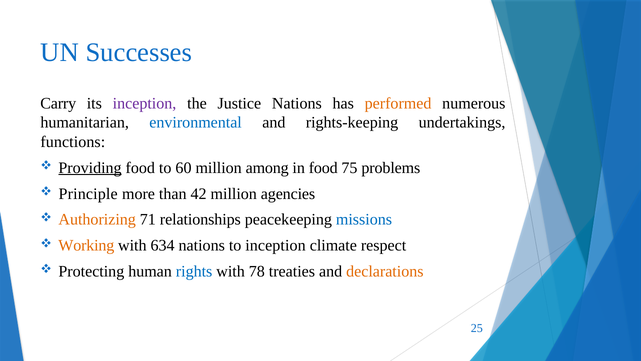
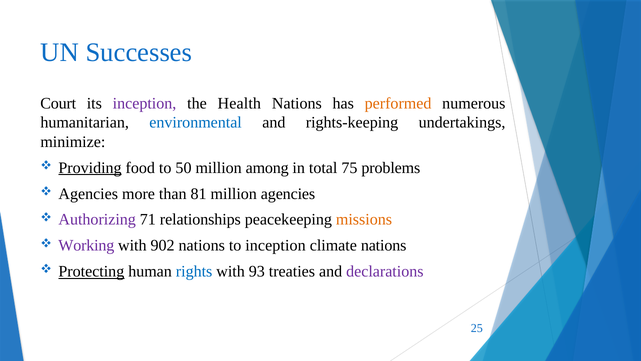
Carry: Carry -> Court (58, 103)
Justice: Justice -> Health (239, 103)
functions: functions -> minimize (73, 142)
60: 60 -> 50 (184, 168)
in food: food -> total (323, 168)
Principle: Principle -> Agencies (88, 193)
42: 42 -> 81 (199, 193)
Authorizing colour: orange -> purple (97, 219)
missions colour: blue -> orange (364, 219)
Working colour: orange -> purple (86, 245)
634: 634 -> 902 (163, 245)
climate respect: respect -> nations (384, 245)
Protecting underline: none -> present (91, 271)
78: 78 -> 93 (257, 271)
declarations colour: orange -> purple (385, 271)
